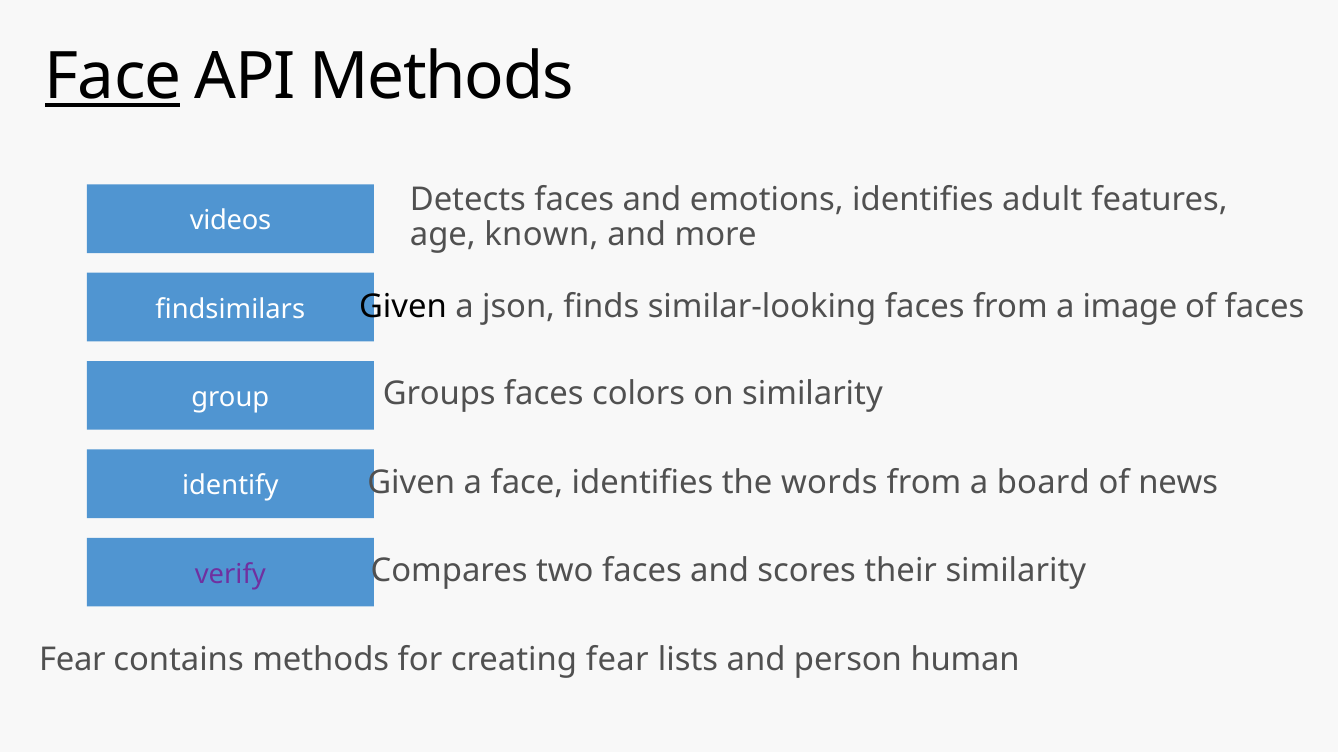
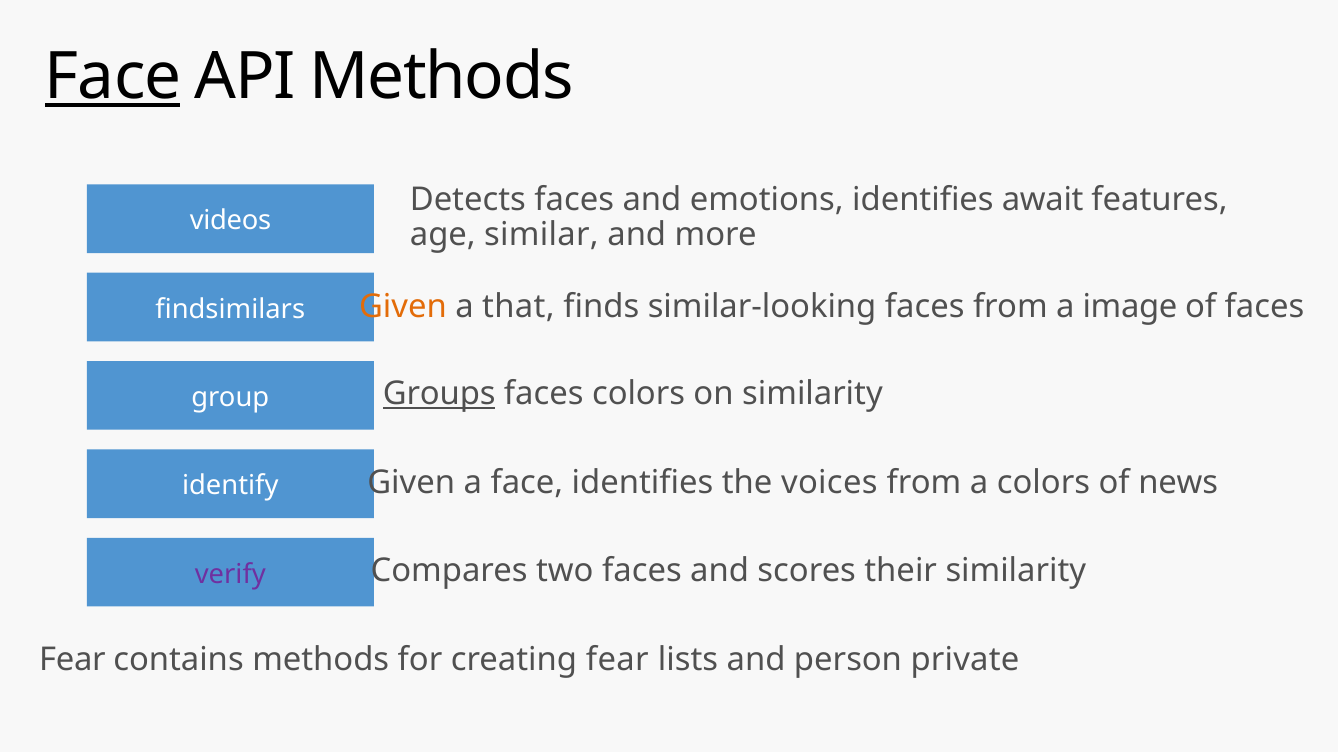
adult: adult -> await (1043, 199)
known: known -> similar (541, 235)
Given colour: black -> orange (403, 307)
json: json -> that (518, 307)
Groups underline: none -> present (439, 394)
words: words -> voices (829, 483)
a board: board -> colors (1043, 483)
human: human -> private (965, 661)
